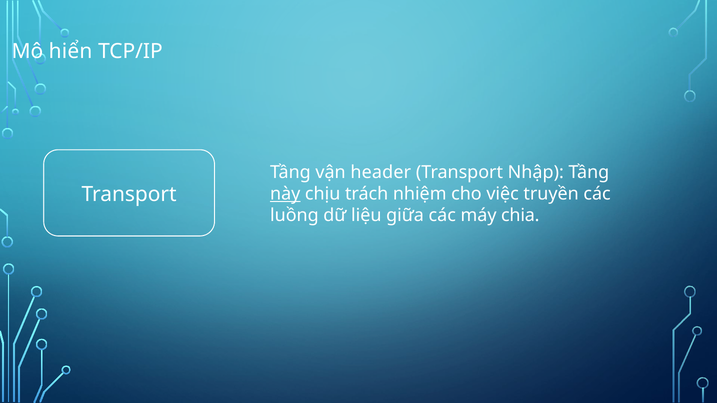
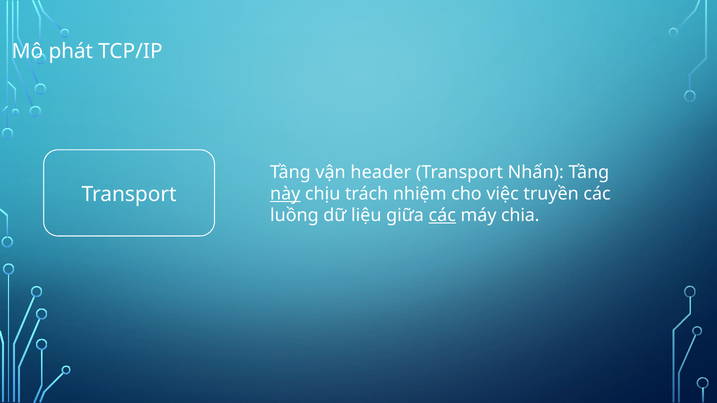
hiển: hiển -> phát (71, 52)
Nhập: Nhập -> Nhấn (536, 172)
các underline: none -> present (442, 215)
